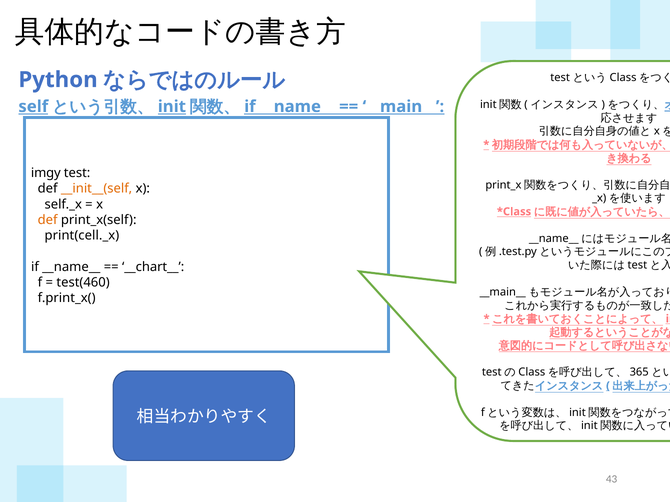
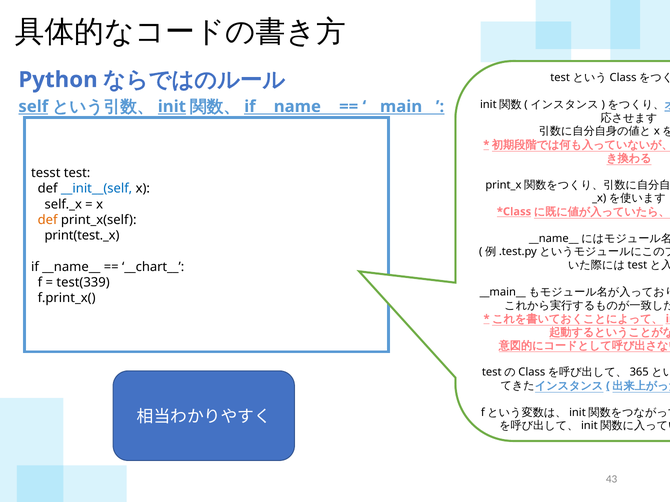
imgy: imgy -> tesst (46, 173)
__init__(self colour: orange -> blue (97, 189)
print(cell._x: print(cell._x -> print(test._x (82, 236)
test(460: test(460 -> test(339 (83, 283)
